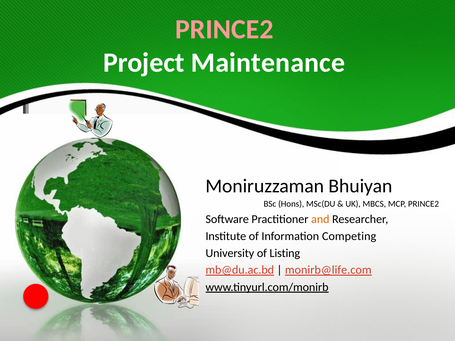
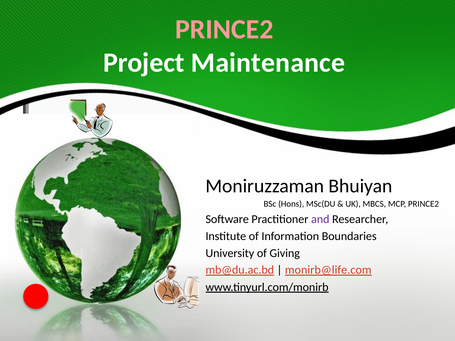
and colour: orange -> purple (320, 219)
Competing: Competing -> Boundaries (349, 236)
Listing: Listing -> Giving (285, 253)
